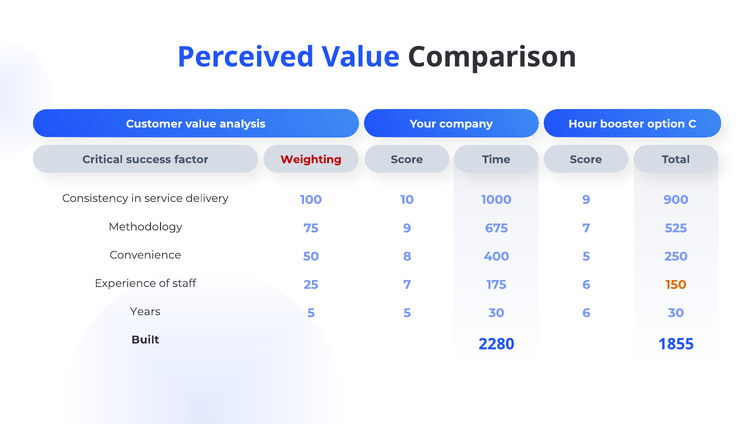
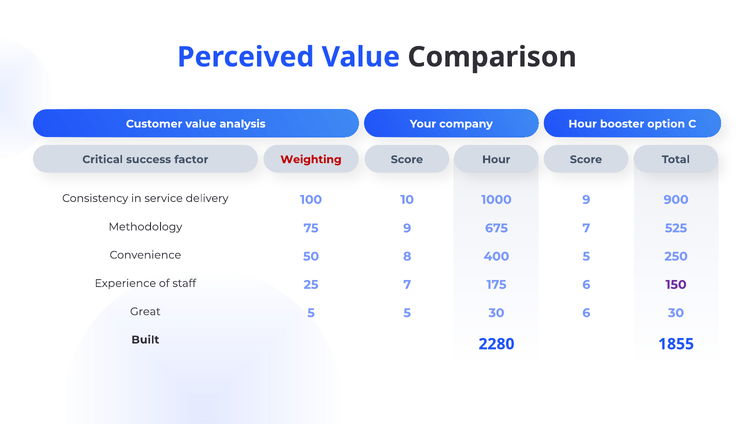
Score Time: Time -> Hour (496, 160)
150 colour: orange -> purple (676, 285)
Years: Years -> Great (145, 312)
